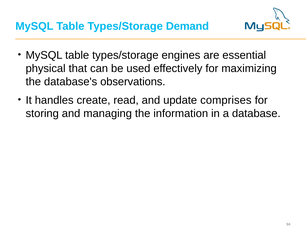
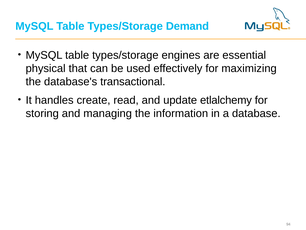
observations: observations -> transactional (133, 82)
comprises: comprises -> etlalchemy (226, 100)
